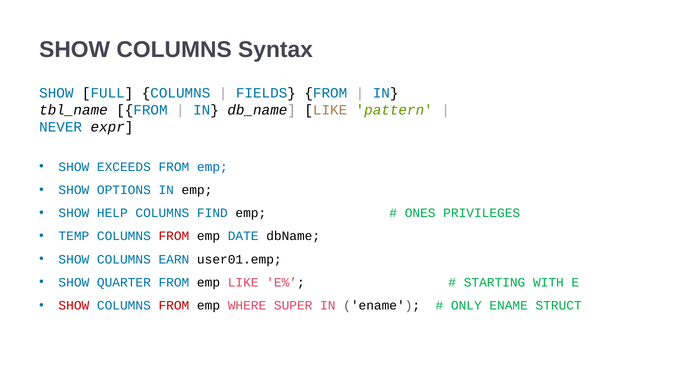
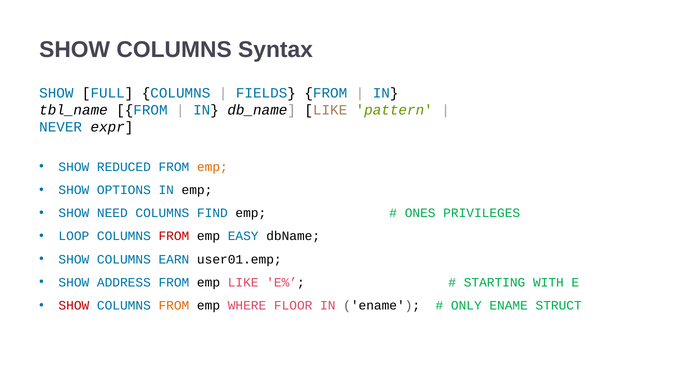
EXCEEDS: EXCEEDS -> REDUCED (124, 167)
emp colour: blue -> orange (212, 167)
HELP: HELP -> NEED (112, 213)
TEMP: TEMP -> LOOP (74, 236)
DATE: DATE -> EASY (243, 236)
QUARTER: QUARTER -> ADDRESS (124, 282)
FROM colour: red -> orange (174, 305)
SUPER: SUPER -> FLOOR (293, 305)
